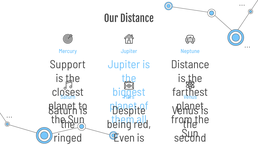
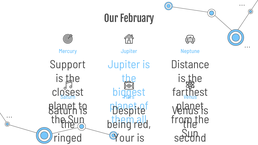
Our Distance: Distance -> February (137, 19)
Even: Even -> Your (124, 138)
